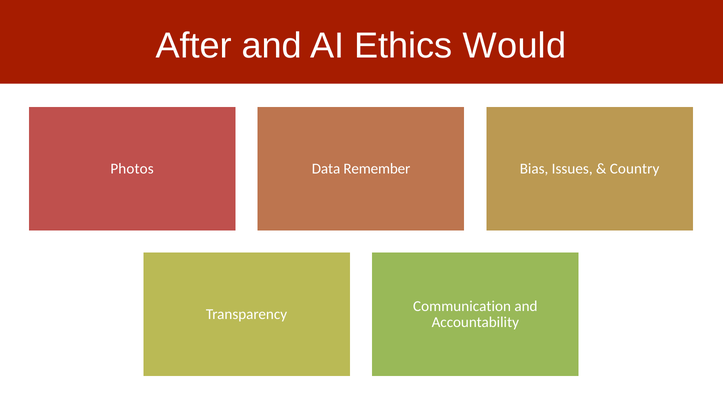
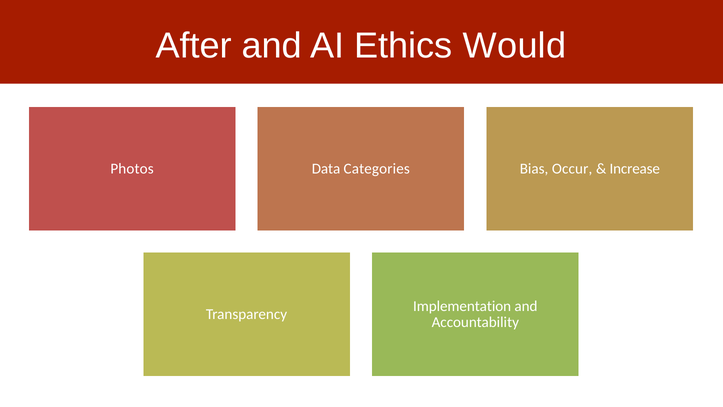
Remember: Remember -> Categories (377, 168)
Issues: Issues -> Occur (572, 168)
Country: Country -> Increase (635, 168)
Communication: Communication -> Implementation (462, 306)
